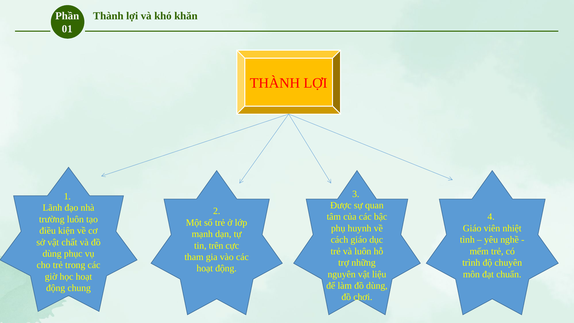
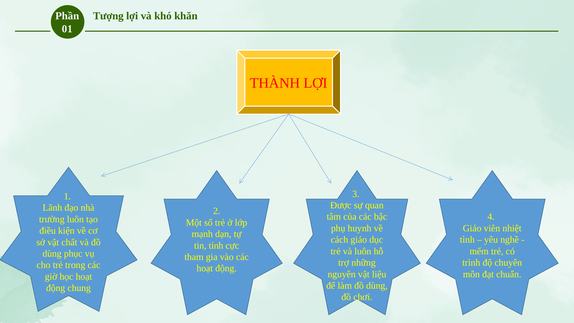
Thành: Thành -> Tượng (108, 16)
trên: trên -> tính (216, 245)
